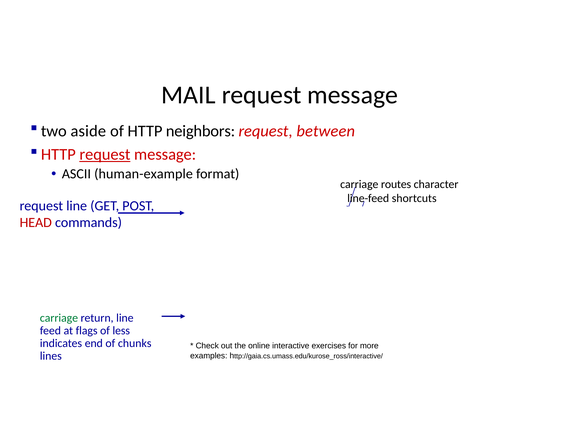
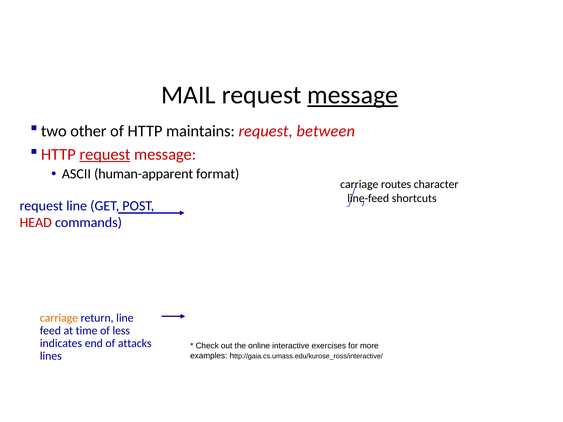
message underline: none -> present (353, 95)
aside: aside -> other (88, 131)
neighbors: neighbors -> maintains (200, 131)
human-example: human-example -> human-apparent (144, 174)
carriage colour: green -> orange (59, 318)
flags: flags -> time (87, 331)
chunks: chunks -> attacks (135, 343)
